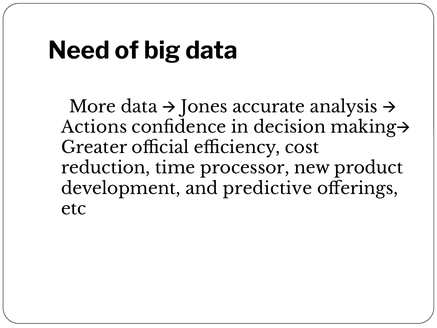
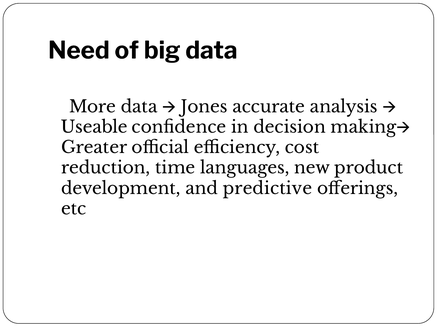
Actions: Actions -> Useable (94, 127)
processor: processor -> languages (245, 168)
